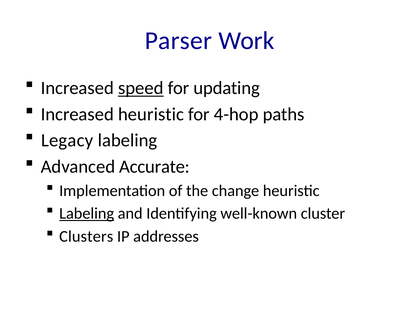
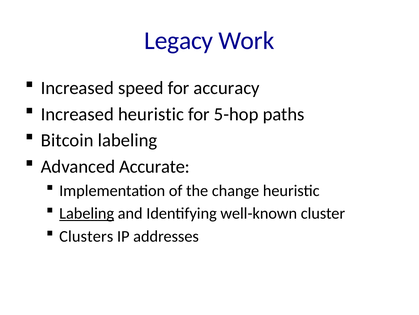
Parser: Parser -> Legacy (179, 41)
speed underline: present -> none (141, 88)
updating: updating -> accuracy (227, 88)
4-hop: 4-hop -> 5-hop (236, 114)
Legacy: Legacy -> Bitcoin (67, 140)
